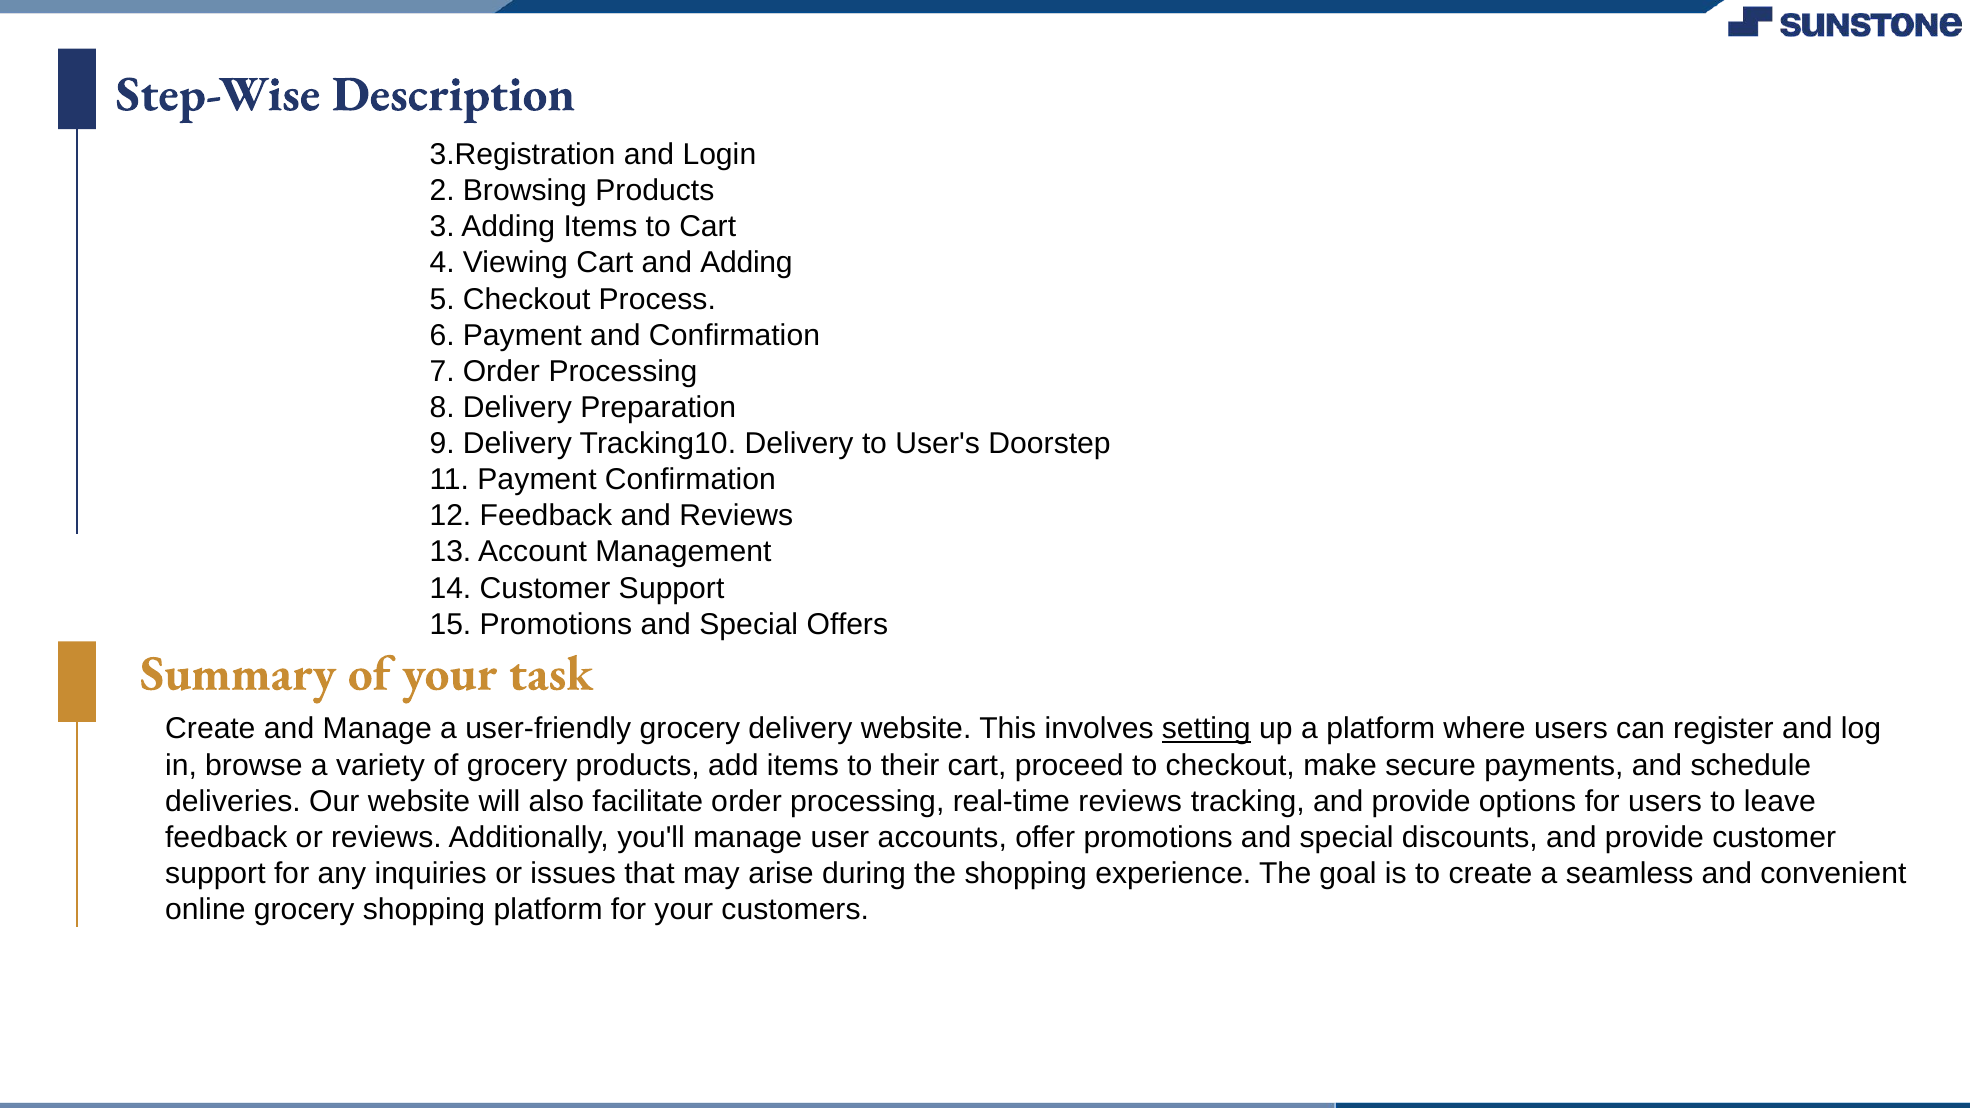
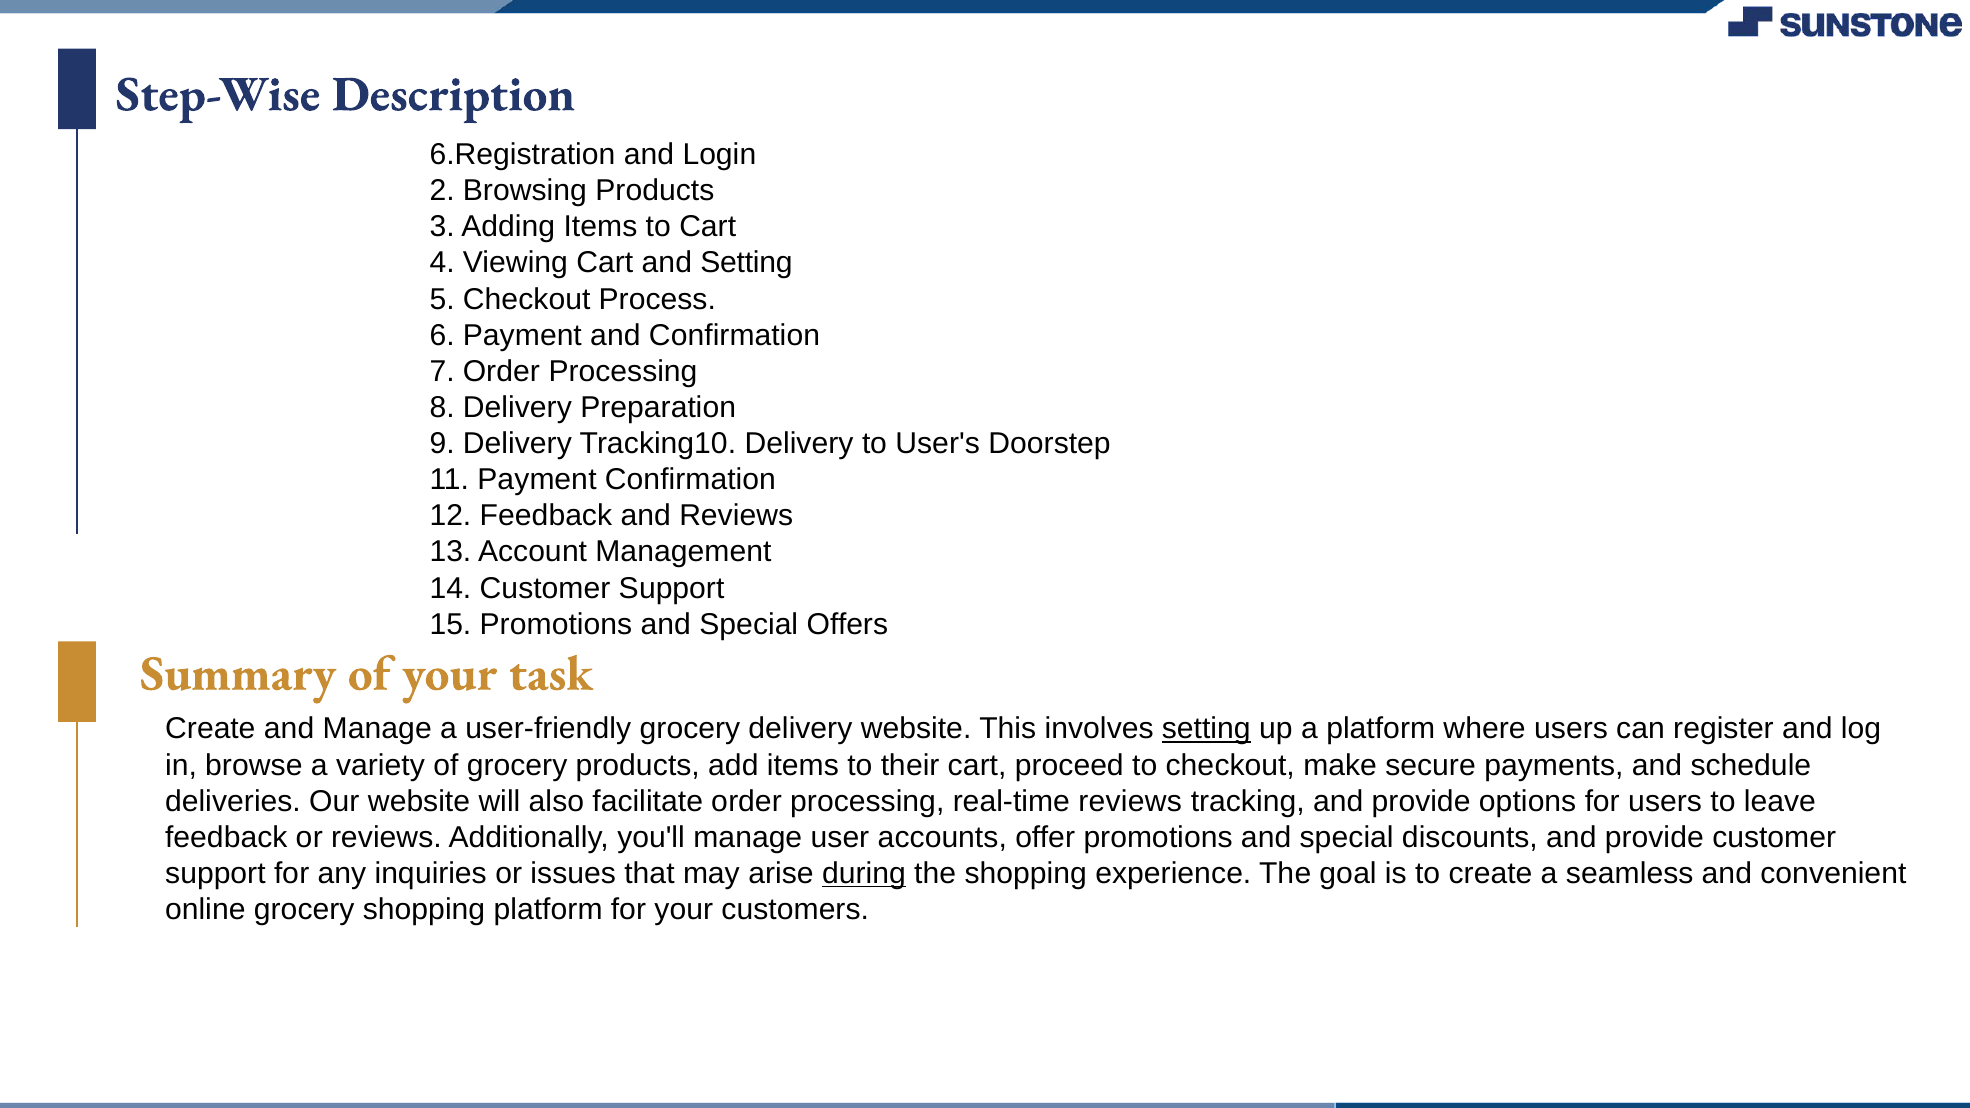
3.Registration: 3.Registration -> 6.Registration (522, 155)
and Adding: Adding -> Setting (746, 263)
during underline: none -> present (864, 874)
